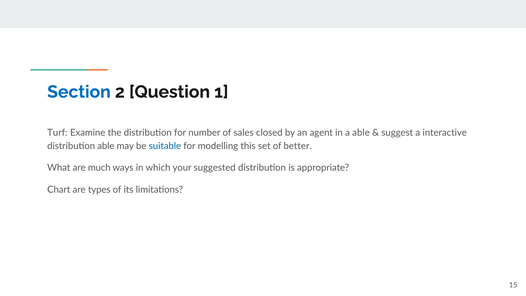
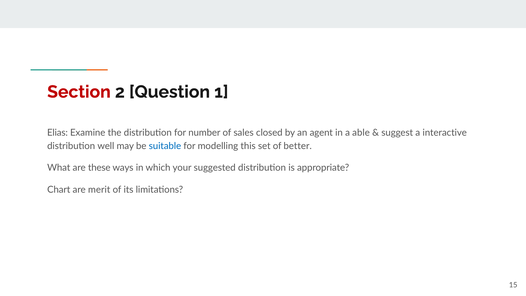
Section colour: blue -> red (79, 92)
Turf: Turf -> Elias (57, 133)
distribution able: able -> well (106, 146)
much: much -> these (99, 168)
types: types -> merit (99, 190)
